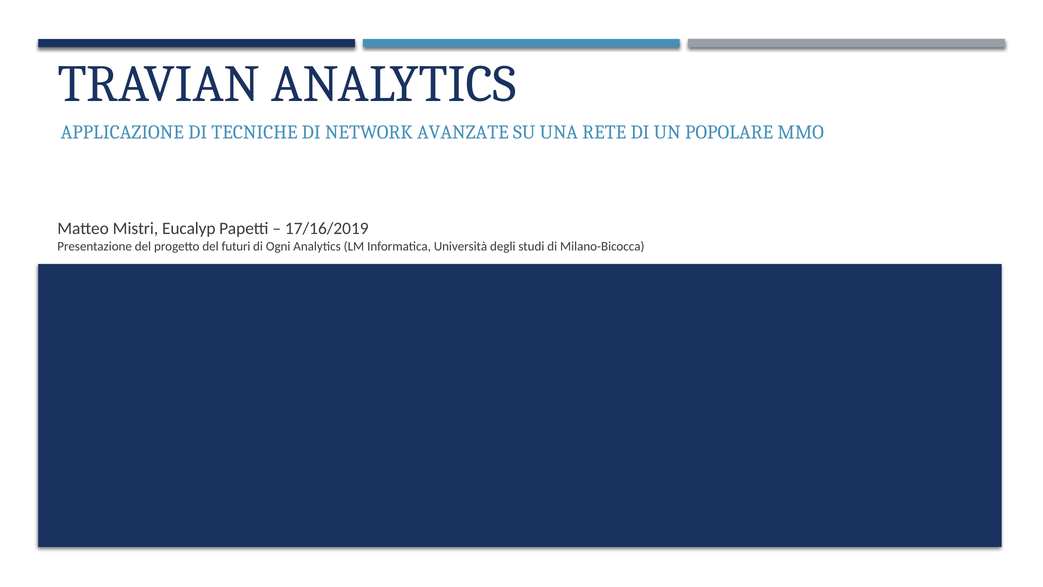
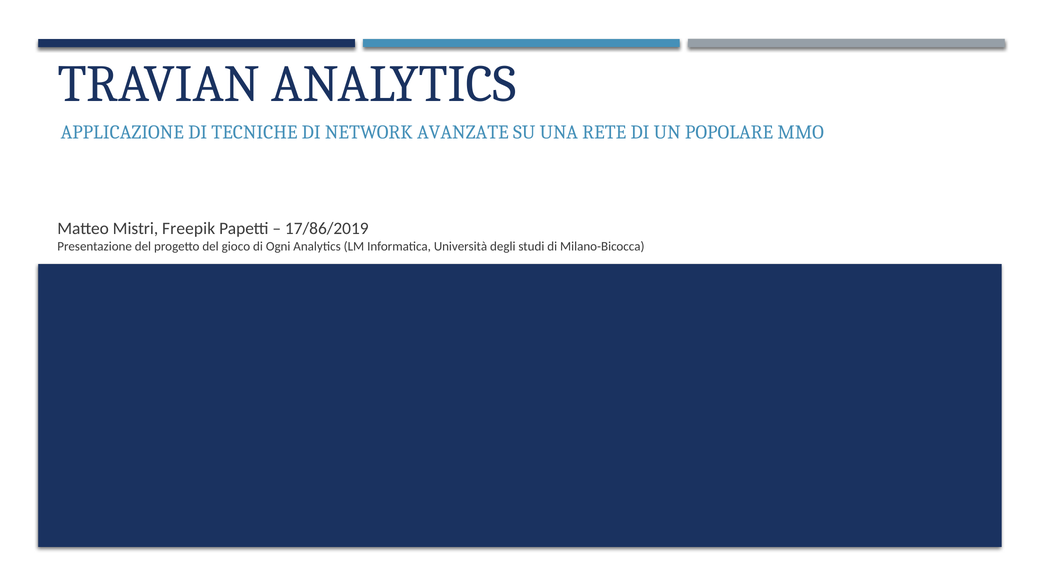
Eucalyp: Eucalyp -> Freepik (189, 229)
17/16/2019: 17/16/2019 -> 17/86/2019 (327, 229)
futuri: futuri -> gioco (236, 247)
